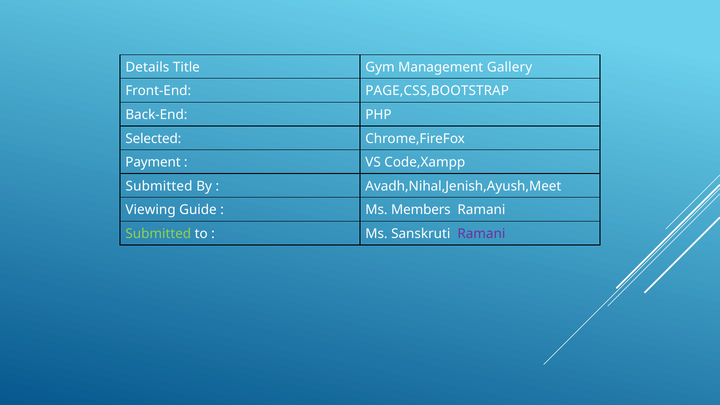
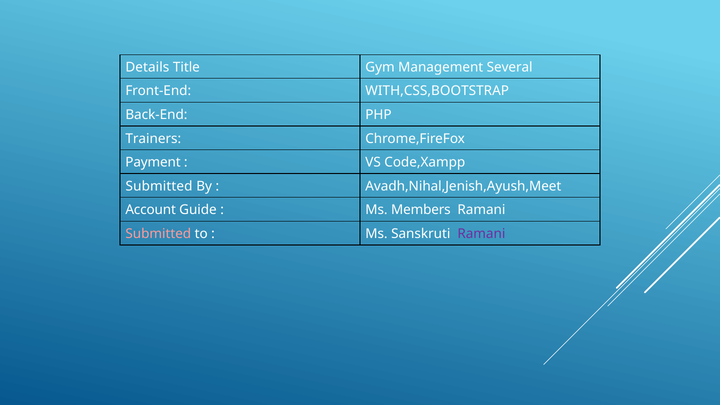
Gallery: Gallery -> Several (510, 67)
PAGE,CSS,BOOTSTRAP: PAGE,CSS,BOOTSTRAP -> WITH,CSS,BOOTSTRAP (437, 91)
Selected: Selected -> Trainers (153, 139)
Viewing: Viewing -> Account (151, 210)
Submitted colour: light green -> pink (158, 234)
